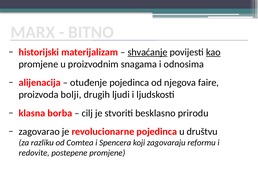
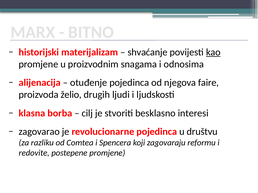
shvaćanje underline: present -> none (148, 52)
bolji: bolji -> želio (71, 95)
prirodu: prirodu -> interesi (193, 113)
